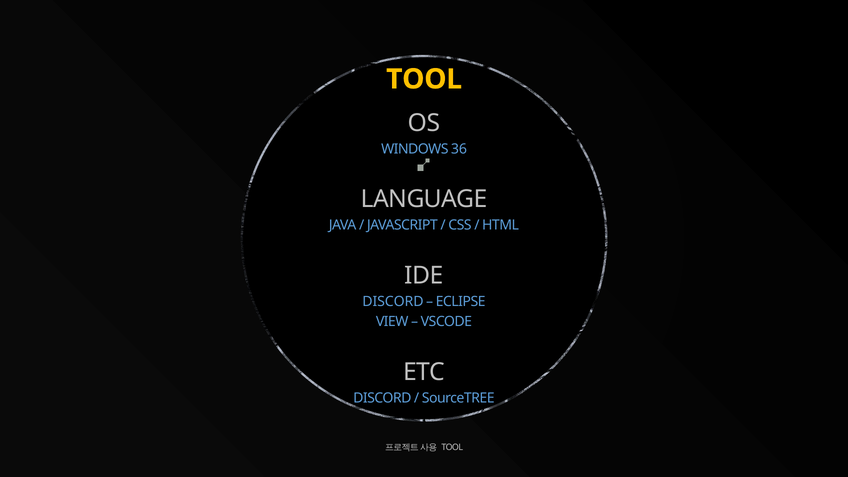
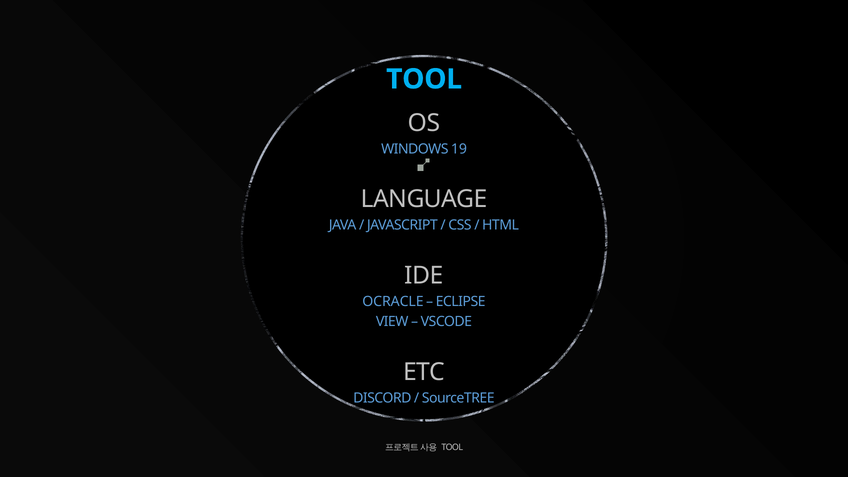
TOOL colour: yellow -> light blue (424, 79)
36: 36 -> 19 (459, 149)
DISCORD: DISCORD -> OCRACLE (393, 301)
